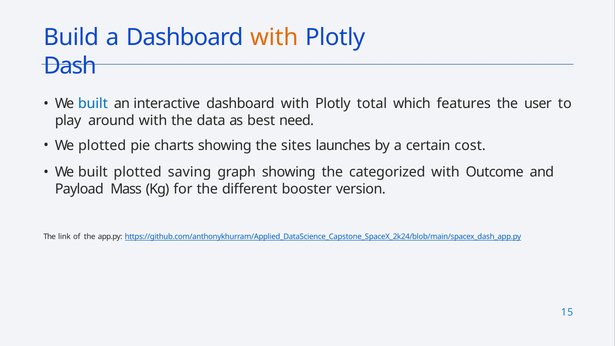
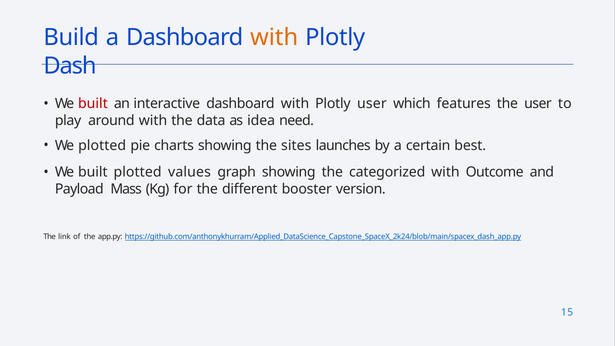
built colour: blue -> red (93, 104)
Plotly total: total -> user (372, 104)
best: best -> idea (261, 120)
cost: cost -> best (470, 145)
saving: saving -> values (189, 172)
